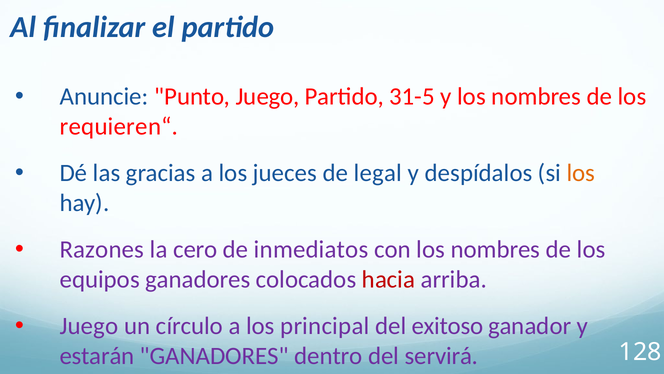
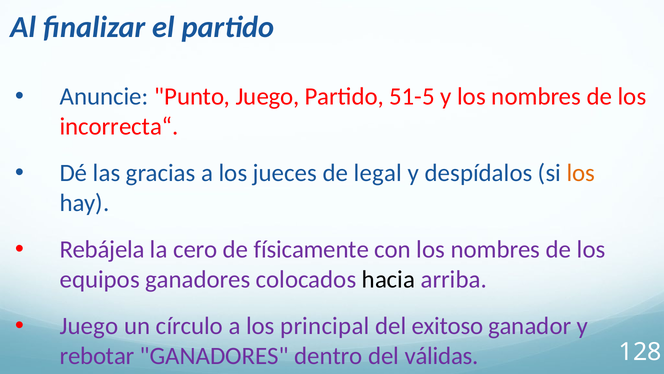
31-5: 31-5 -> 51-5 (412, 97)
requieren“: requieren“ -> incorrecta“ (119, 126)
Razones: Razones -> Rebájela (102, 249)
inmediatos: inmediatos -> físicamente (311, 249)
hacia colour: red -> black (388, 279)
estarán: estarán -> rebotar (97, 356)
servirá: servirá -> válidas (442, 356)
